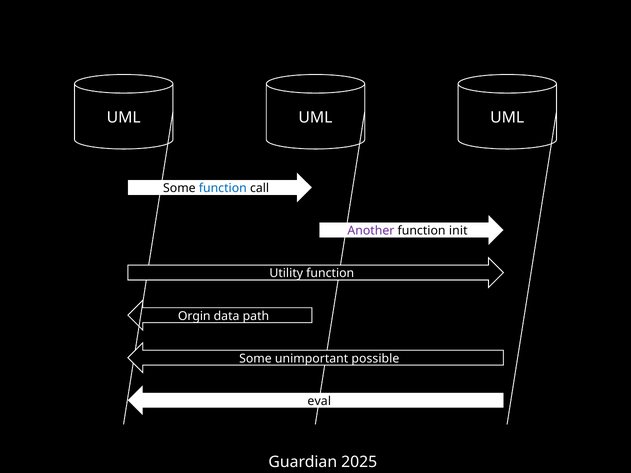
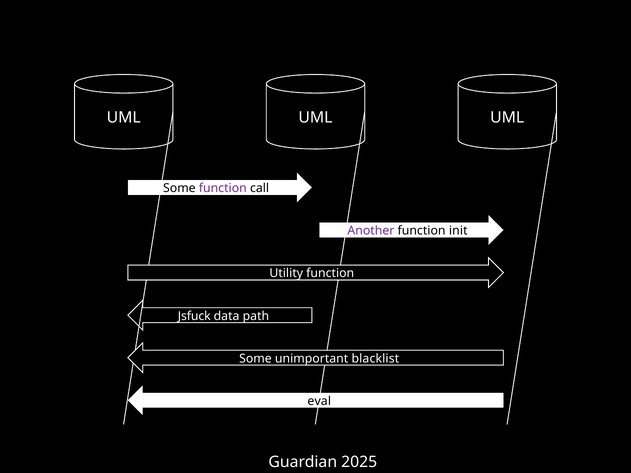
function colour: blue -> purple (223, 188)
Orgin: Orgin -> Jsfuck (194, 316)
possible: possible -> blacklist (375, 359)
